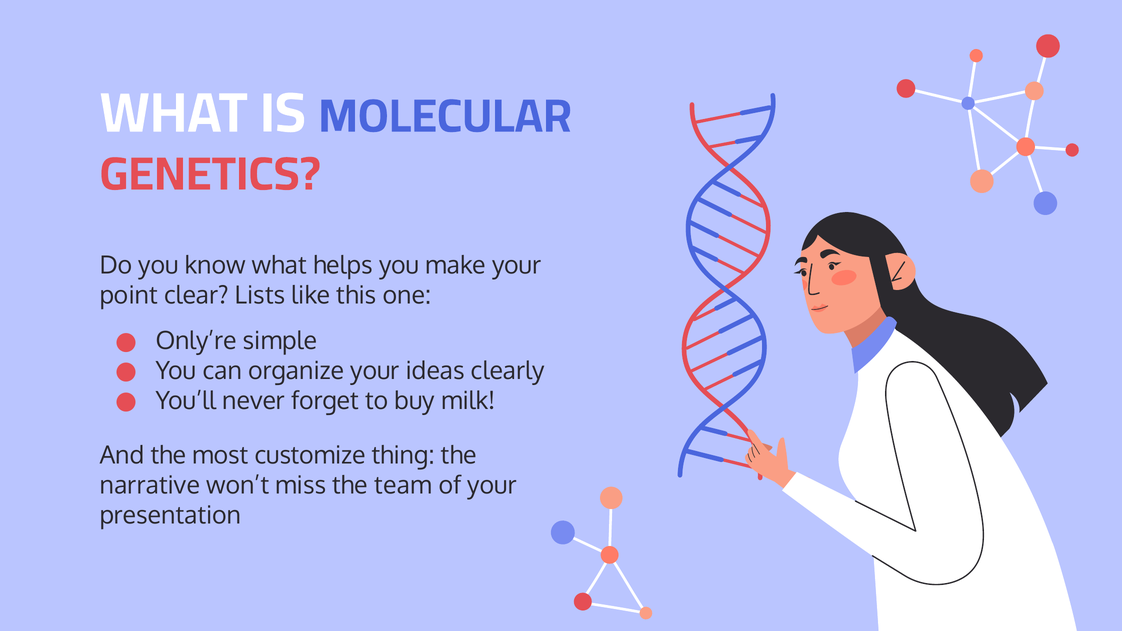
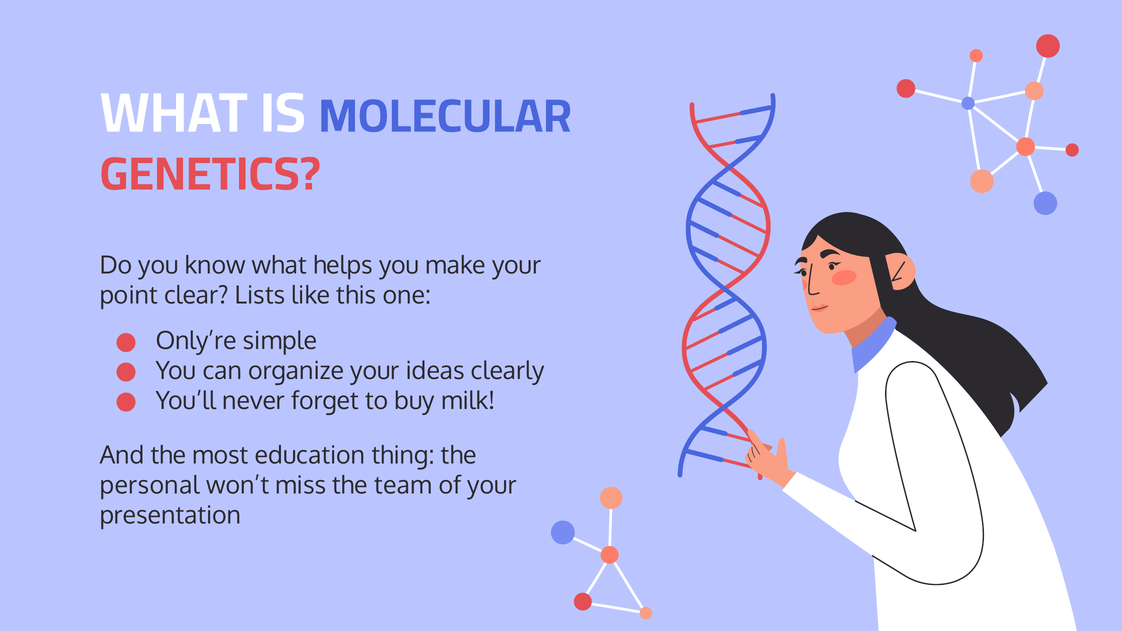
customize: customize -> education (310, 456)
narrative: narrative -> personal (150, 486)
